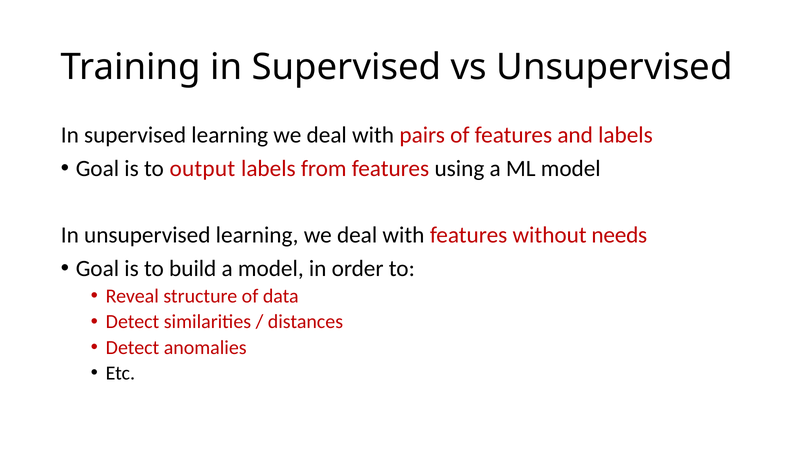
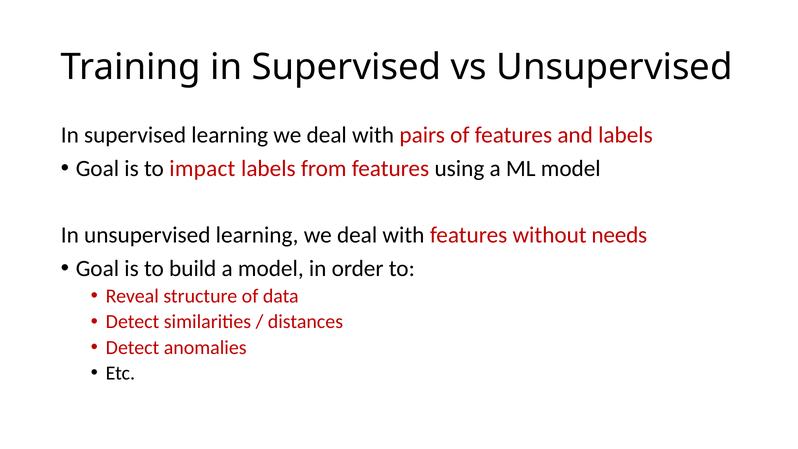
output: output -> impact (202, 168)
